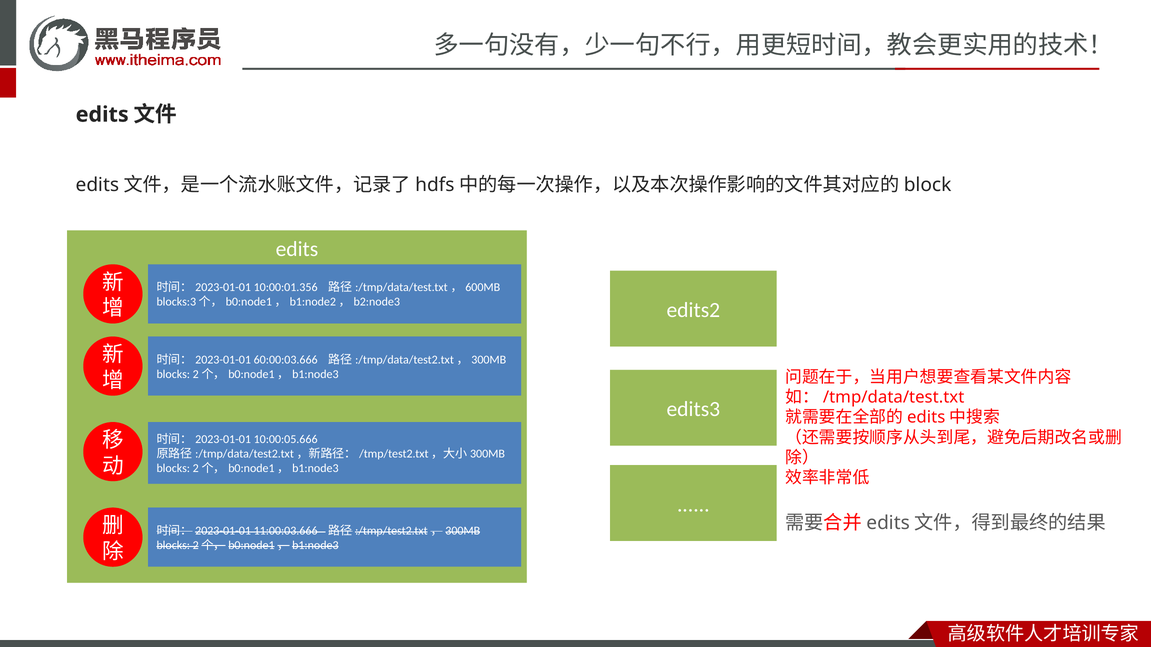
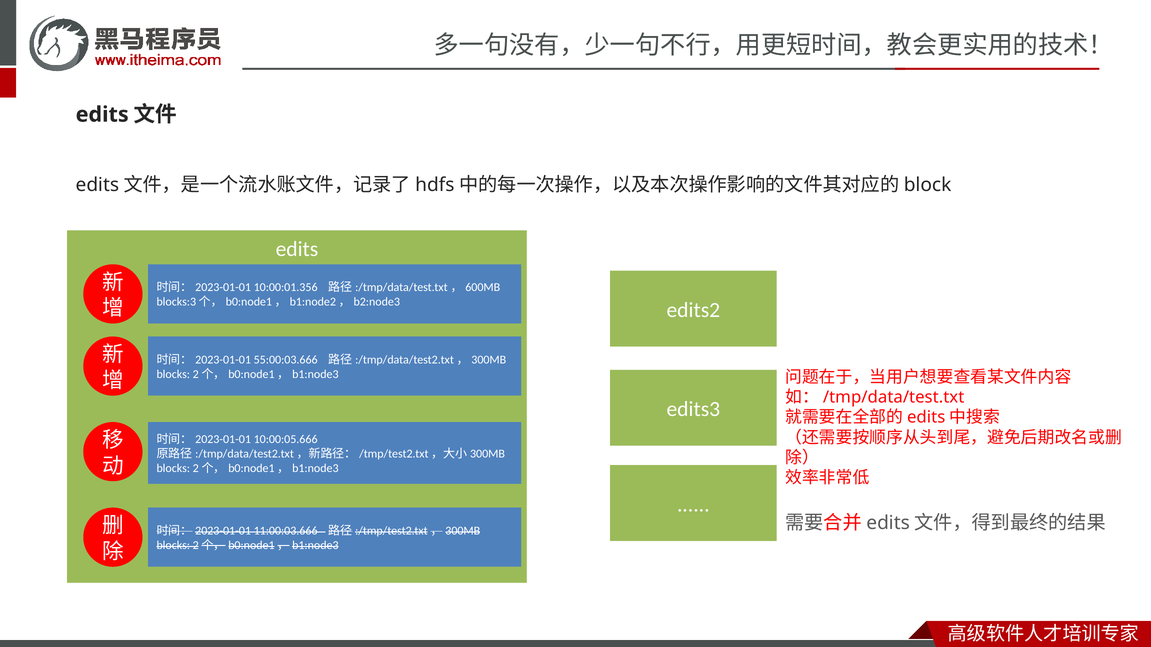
60:00:03.666: 60:00:03.666 -> 55:00:03.666 (286, 360)
